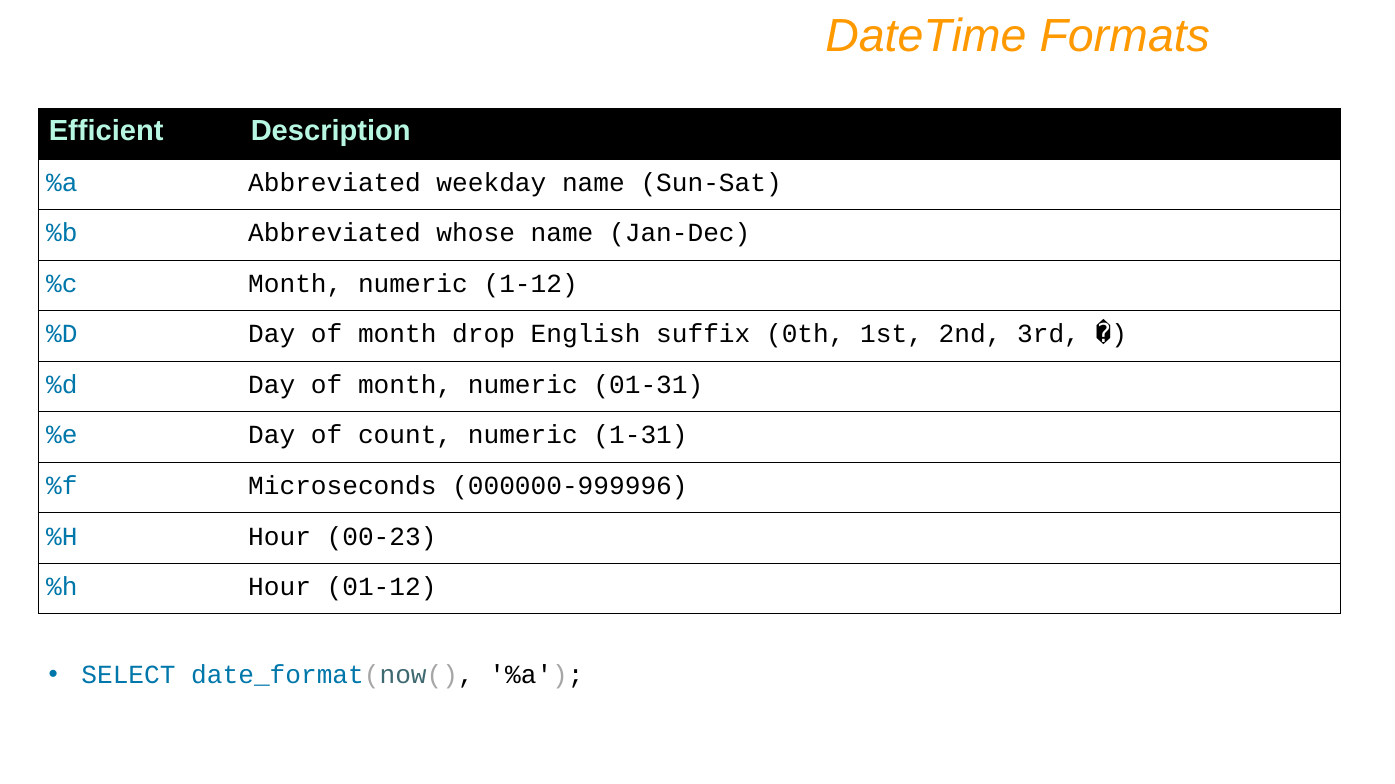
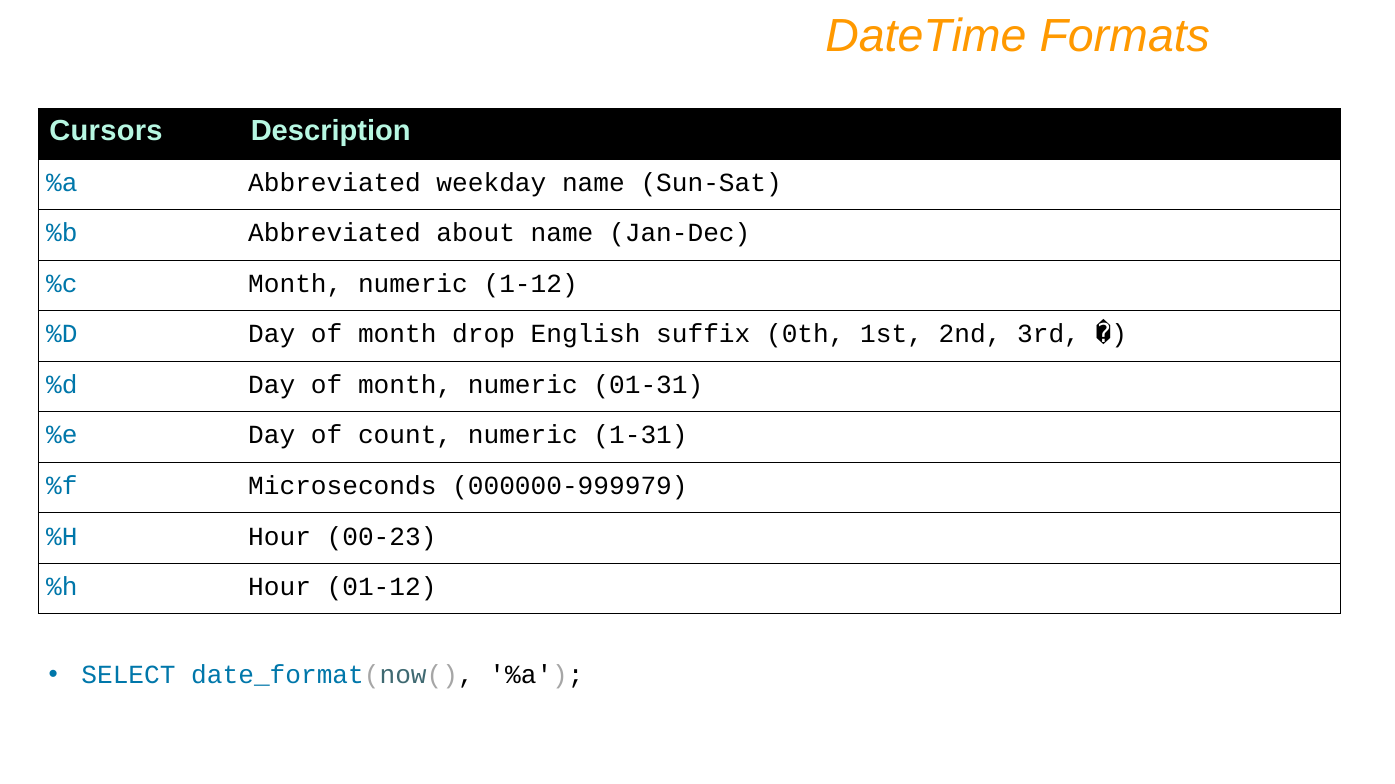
Efficient: Efficient -> Cursors (106, 131)
whose: whose -> about (476, 233)
000000-999996: 000000-999996 -> 000000-999979 (570, 486)
